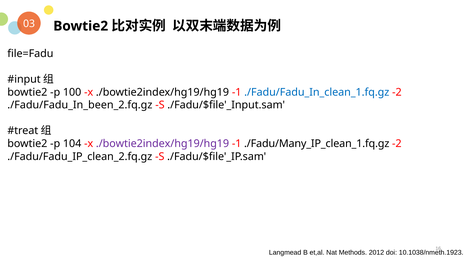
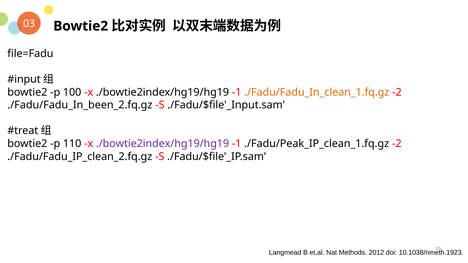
./Fadu/Fadu_In_clean_1.fq.gz colour: blue -> orange (317, 92)
104: 104 -> 110 (72, 144)
./Fadu/Many_IP_clean_1.fq.gz: ./Fadu/Many_IP_clean_1.fq.gz -> ./Fadu/Peak_IP_clean_1.fq.gz (317, 144)
